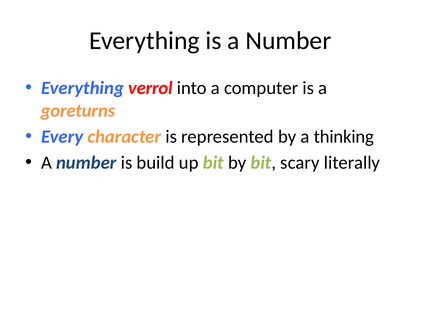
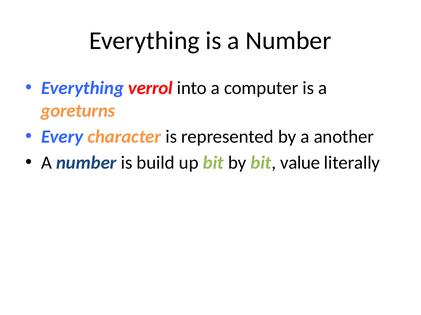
thinking: thinking -> another (344, 137)
scary: scary -> value (300, 163)
